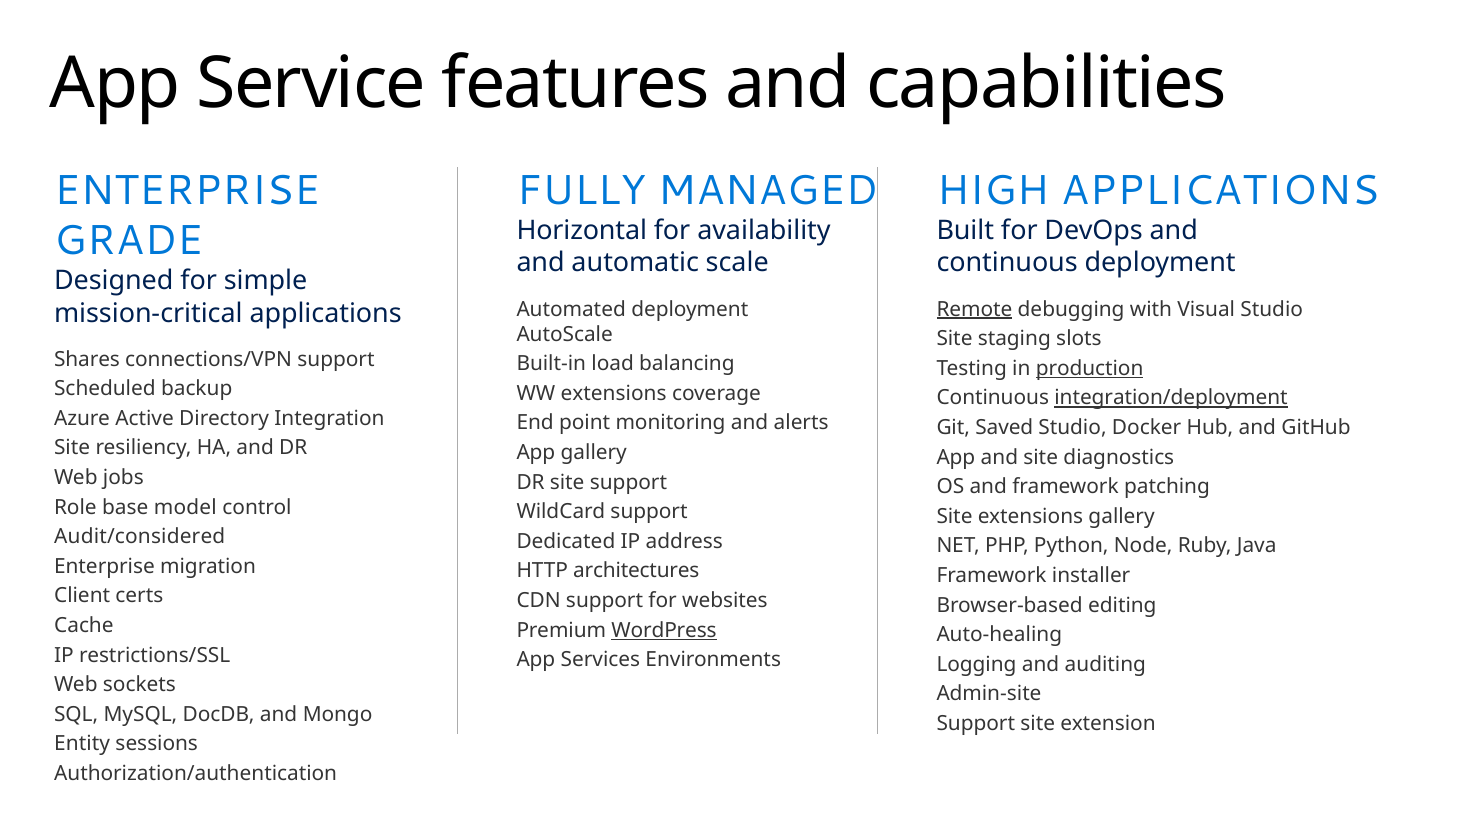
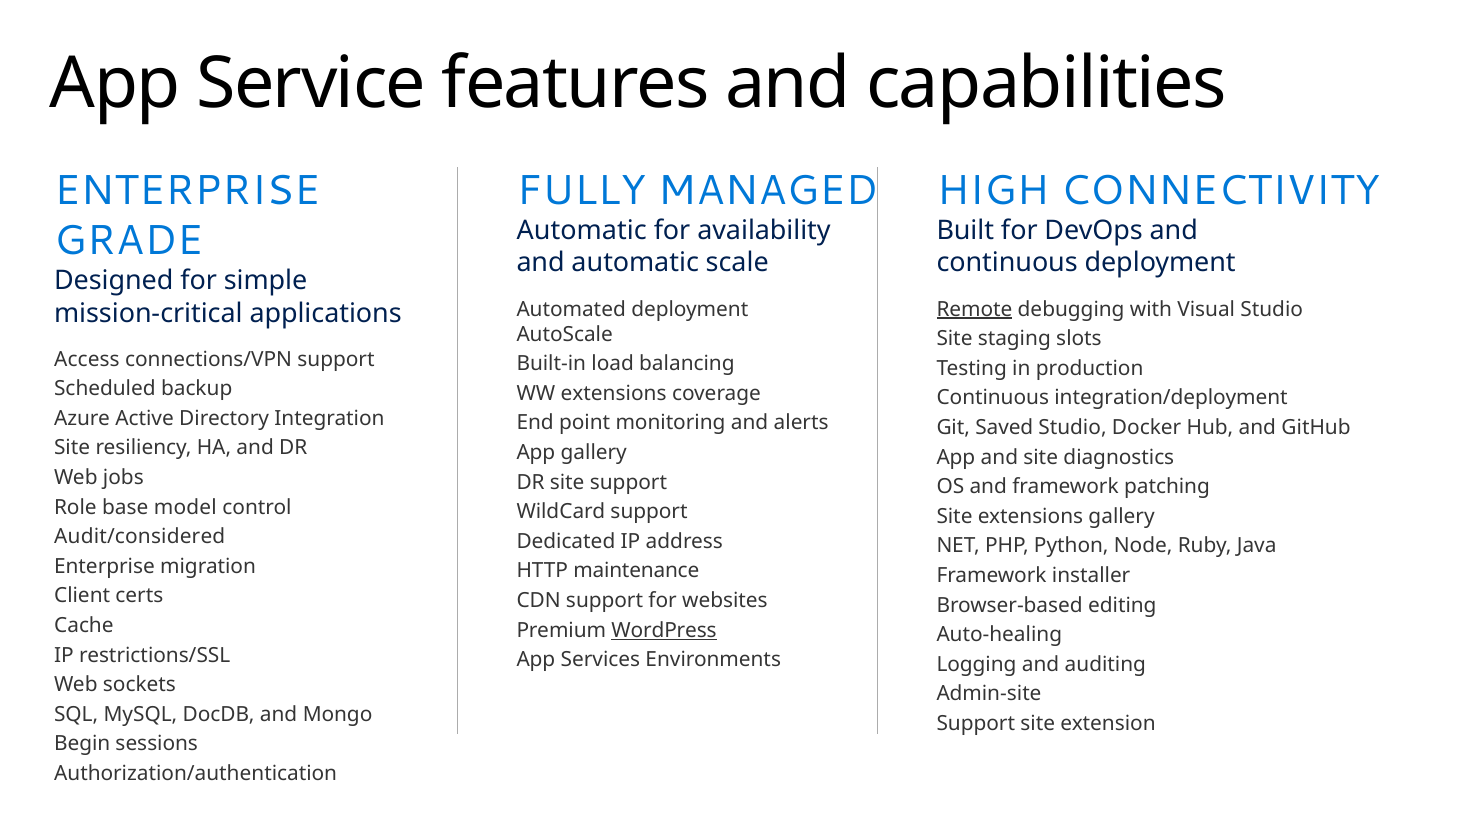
HIGH APPLICATIONS: APPLICATIONS -> CONNECTIVITY (1220, 191)
Horizontal: Horizontal -> Automatic (582, 231)
Shares: Shares -> Access (87, 359)
production underline: present -> none (1090, 369)
integration/deployment underline: present -> none (1171, 398)
architectures: architectures -> maintenance (636, 571)
Entity: Entity -> Begin (82, 744)
